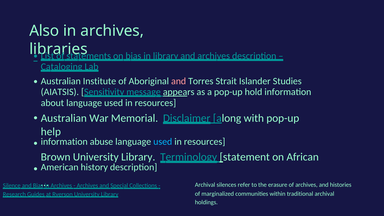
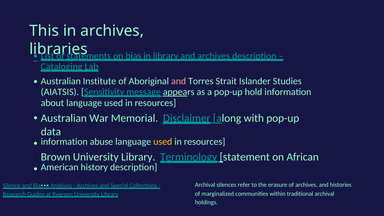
Also: Also -> This (44, 31)
help: help -> data (51, 132)
used colour: light blue -> yellow (163, 142)
